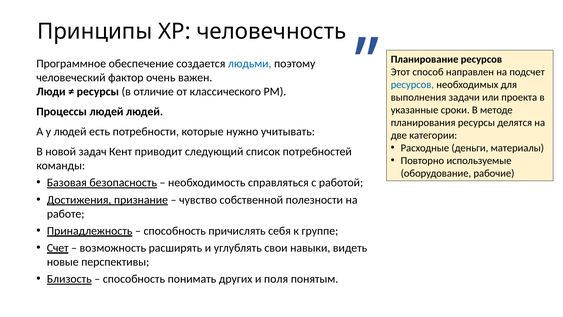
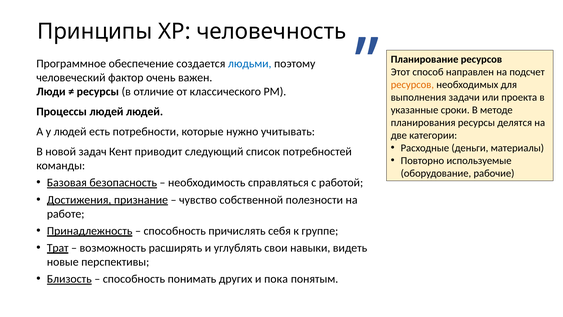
ресурсов colour: blue -> orange (412, 84)
Счет: Счет -> Трат (58, 248)
поля: поля -> пока (276, 279)
